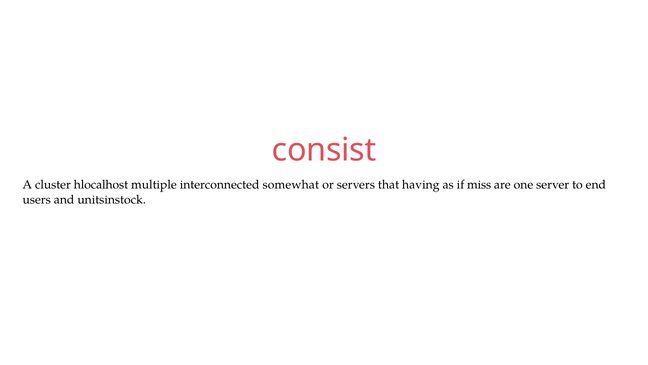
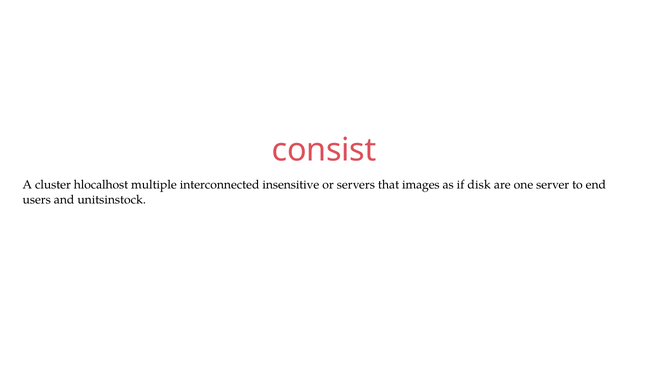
somewhat: somewhat -> insensitive (291, 185)
having: having -> images (421, 185)
miss: miss -> disk (479, 185)
